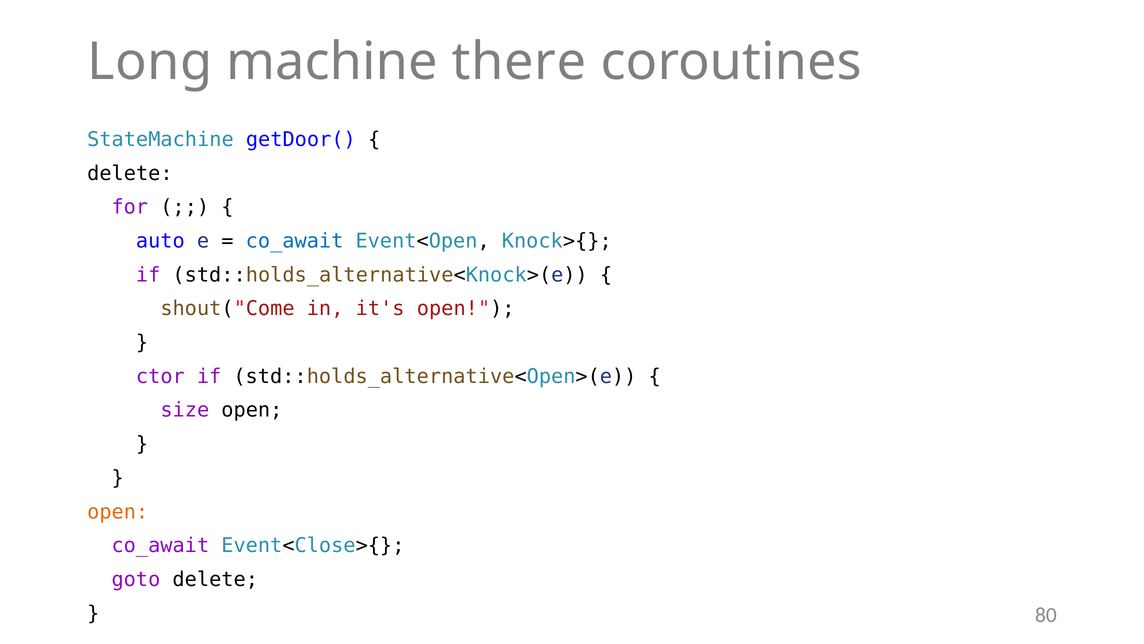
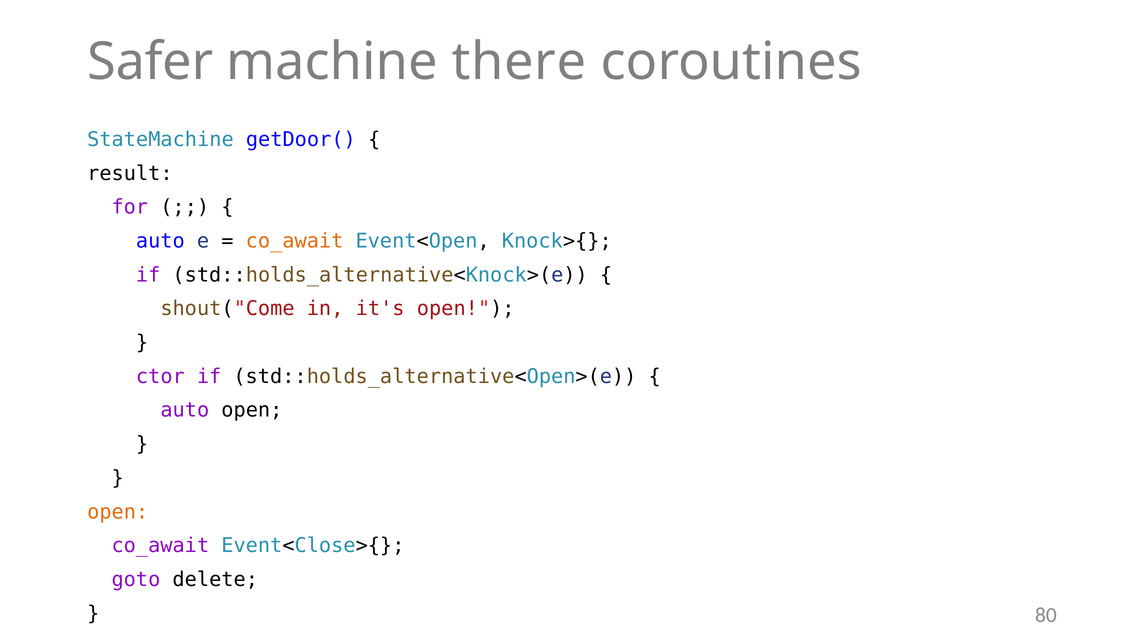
Long: Long -> Safer (150, 62)
delete: delete -> result (130, 173)
co_await colour: blue -> orange (295, 241)
size: size -> auto (185, 410)
